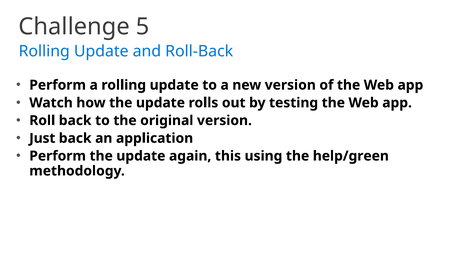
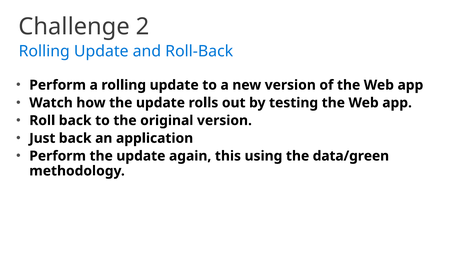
5: 5 -> 2 (143, 27)
help/green: help/green -> data/green (351, 156)
